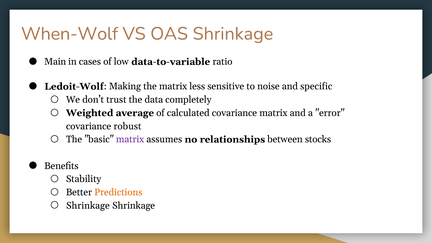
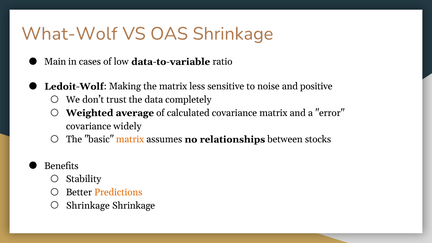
When-Wolf: When-Wolf -> What-Wolf (69, 34)
specific: specific -> positive (316, 86)
robust: robust -> widely (127, 126)
matrix colour: purple -> orange (130, 139)
